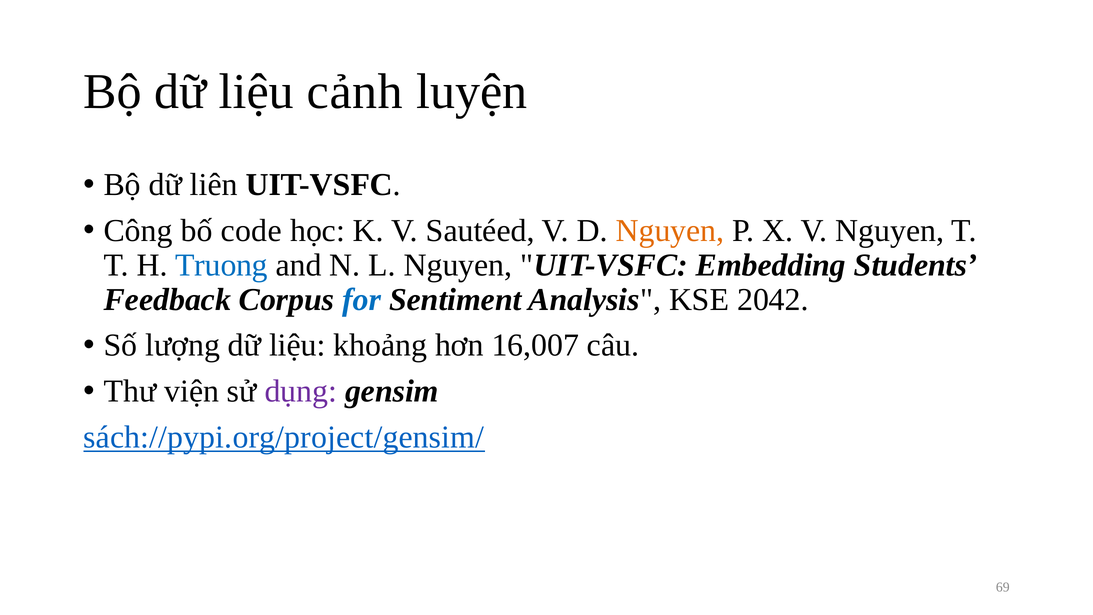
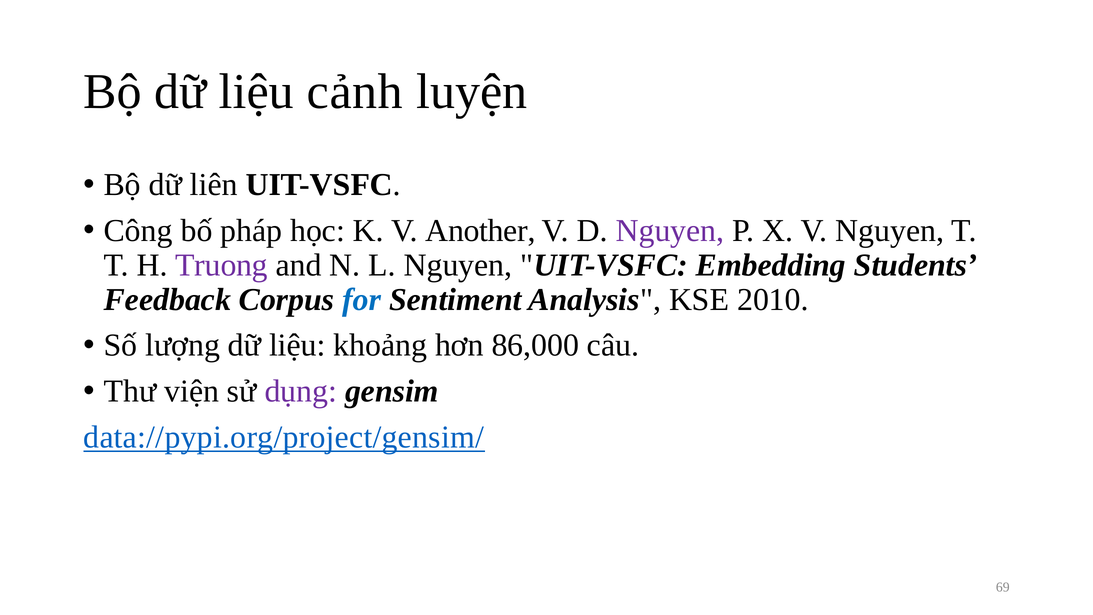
code: code -> pháp (251, 231)
Sautéed: Sautéed -> Another (480, 231)
Nguyen colour: orange -> purple (670, 231)
Truong colour: blue -> purple (222, 265)
2042: 2042 -> 2010 (773, 299)
16,007: 16,007 -> 86,000 (535, 345)
sách://pypi.org/project/gensim/: sách://pypi.org/project/gensim/ -> data://pypi.org/project/gensim/ (284, 437)
